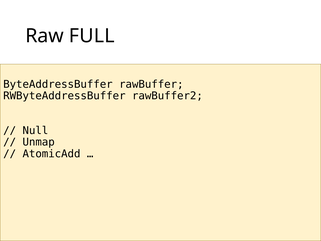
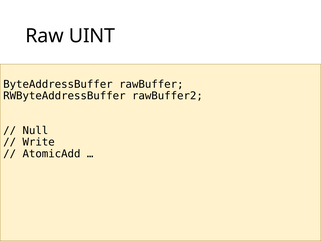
FULL: FULL -> UINT (92, 36)
Unmap: Unmap -> Write (39, 142)
